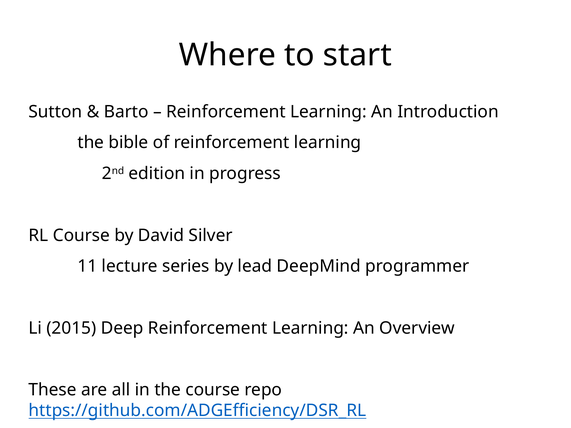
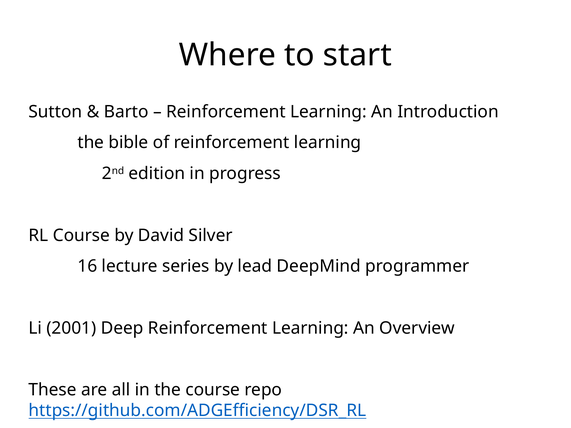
11: 11 -> 16 (87, 266)
2015: 2015 -> 2001 (71, 328)
